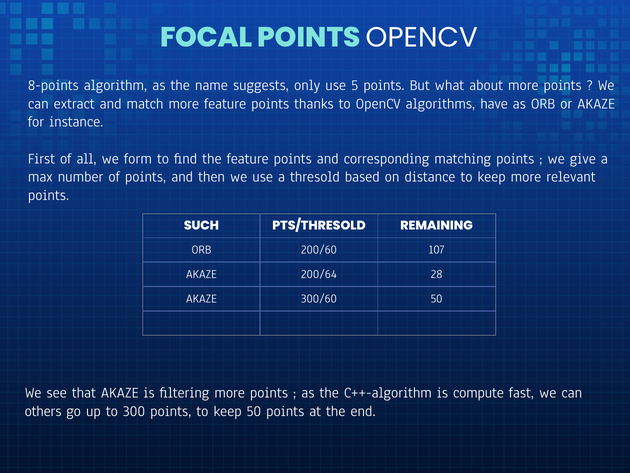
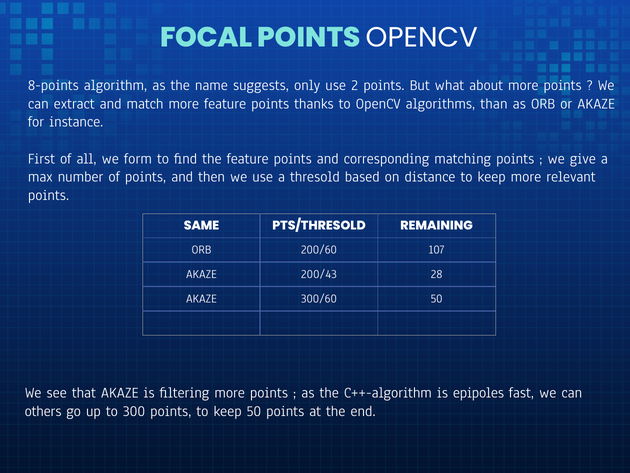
5: 5 -> 2 (355, 85)
have: have -> than (494, 103)
SUCH: SUCH -> SAME (201, 226)
200/64: 200/64 -> 200/43 (319, 274)
compute: compute -> epipoles (478, 392)
